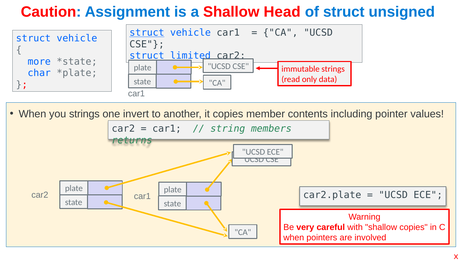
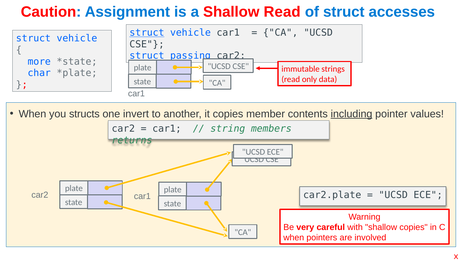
Shallow Head: Head -> Read (282, 12)
unsigned: unsigned -> accesses (402, 12)
limited: limited -> passing (190, 56)
you strings: strings -> structs (84, 114)
including underline: none -> present (352, 114)
